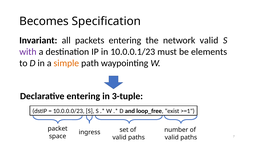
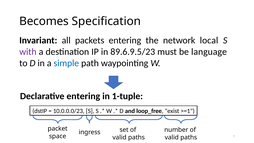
network valid: valid -> local (209, 40)
10.0.0.1/23: 10.0.0.1/23 -> 89.6.9.5/23 (133, 52)
elements: elements -> language (209, 52)
simple colour: orange -> blue (66, 63)
3-tuple: 3-tuple -> 1-tuple (127, 96)
